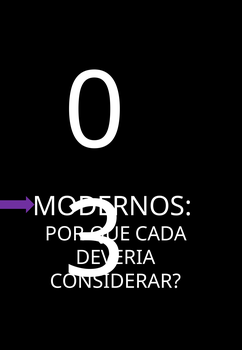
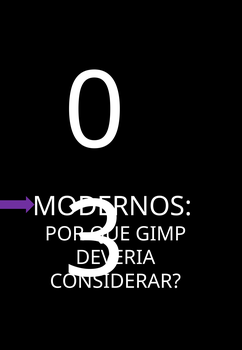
CADA: CADA -> GIMP (161, 234)
